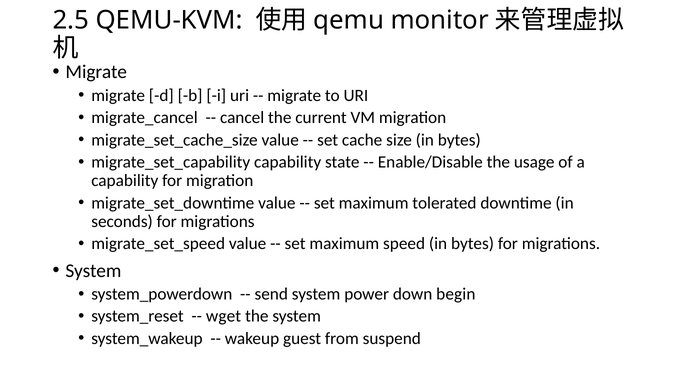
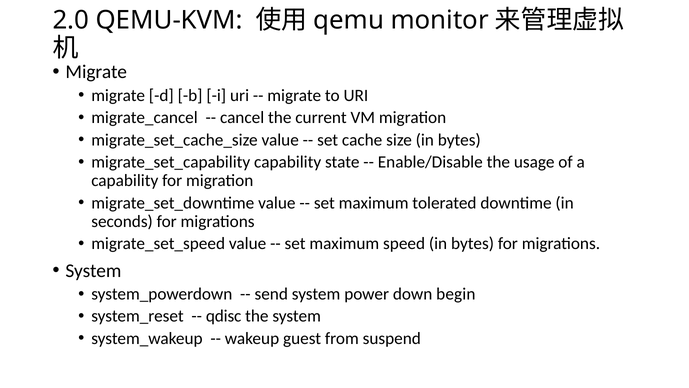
2.5: 2.5 -> 2.0 (71, 20)
wget: wget -> qdisc (224, 316)
